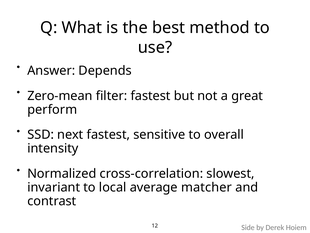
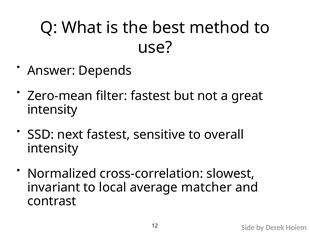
perform: perform -> intensity (52, 109)
